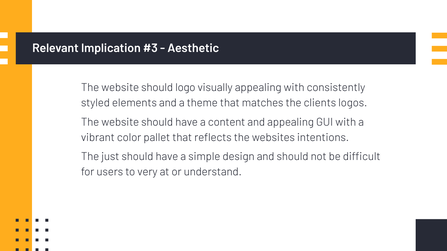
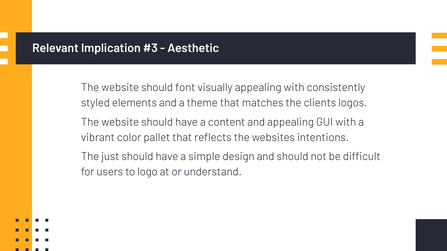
logo: logo -> font (185, 88)
very: very -> logo (147, 172)
